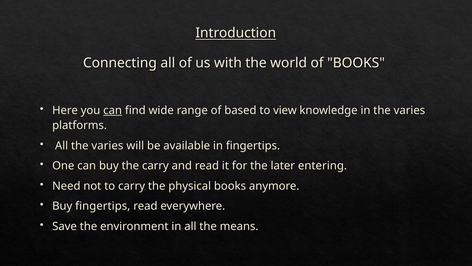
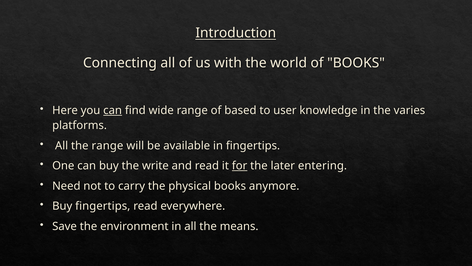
view: view -> user (285, 110)
All the varies: varies -> range (107, 145)
the carry: carry -> write (155, 166)
for underline: none -> present (240, 166)
